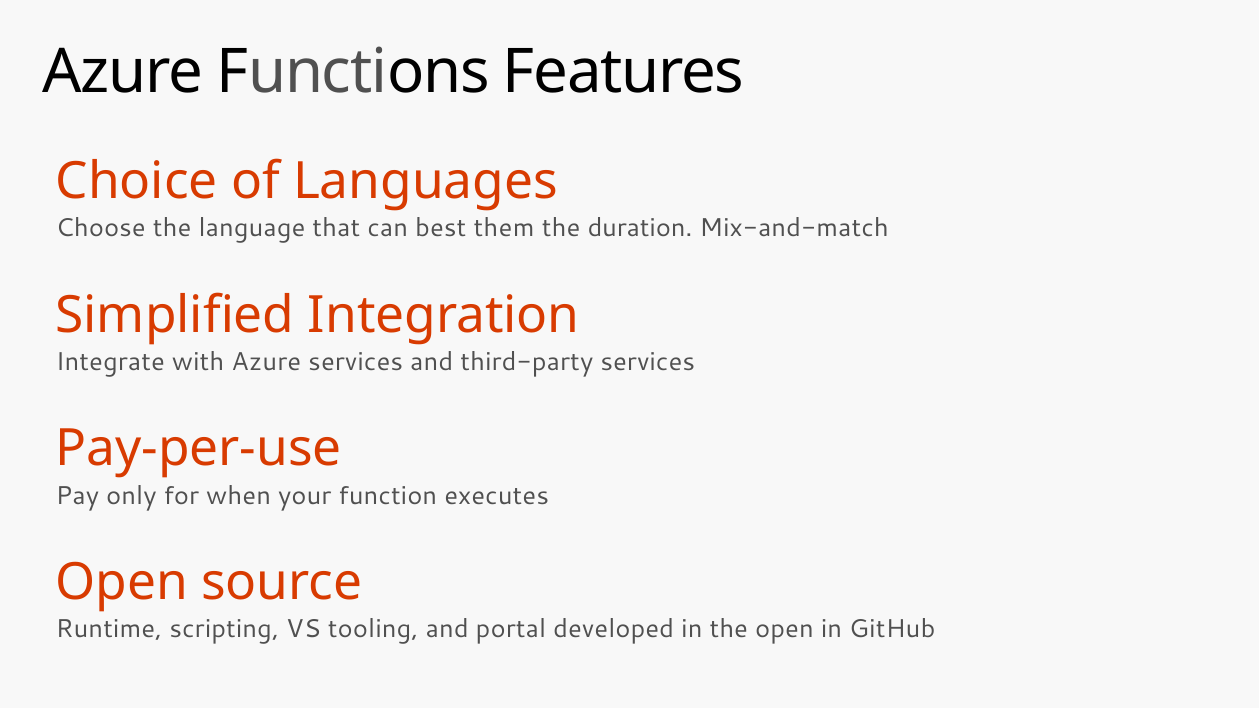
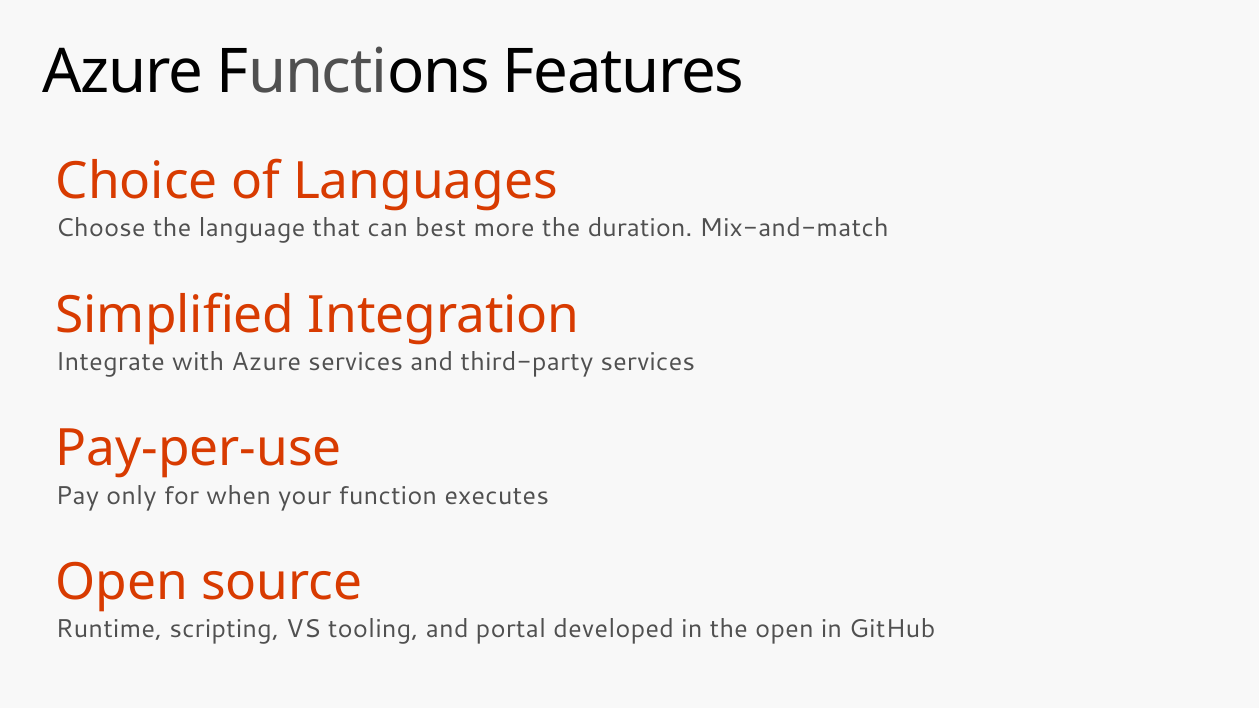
them: them -> more (504, 228)
